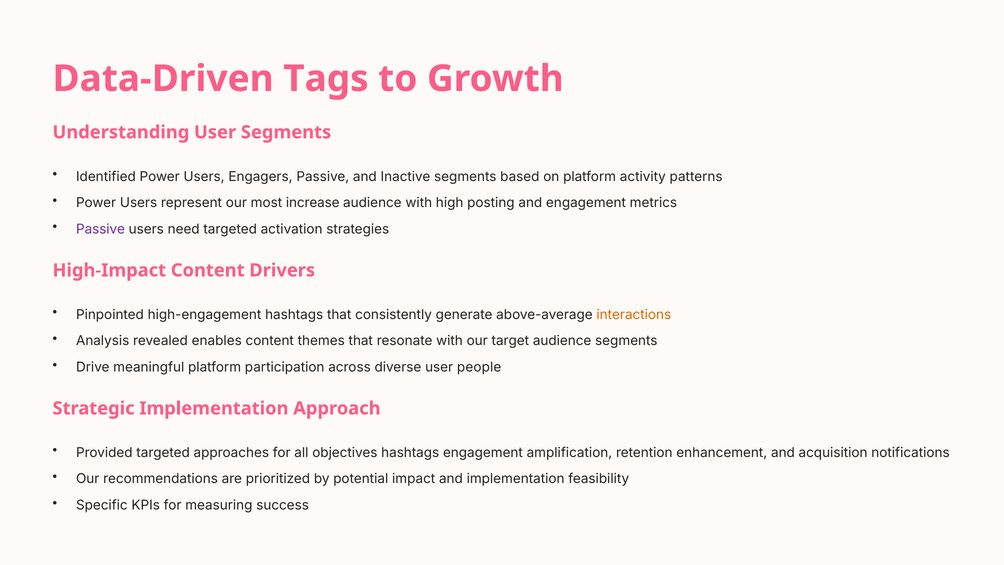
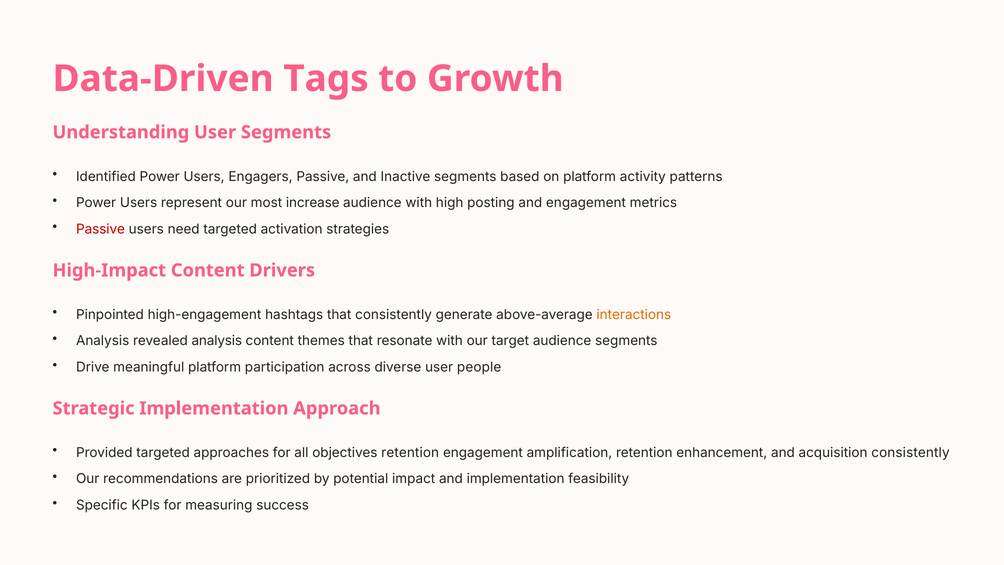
Passive colour: purple -> red (101, 229)
revealed enables: enables -> analysis (217, 341)
objectives hashtags: hashtags -> retention (410, 453)
acquisition notifications: notifications -> consistently (910, 453)
